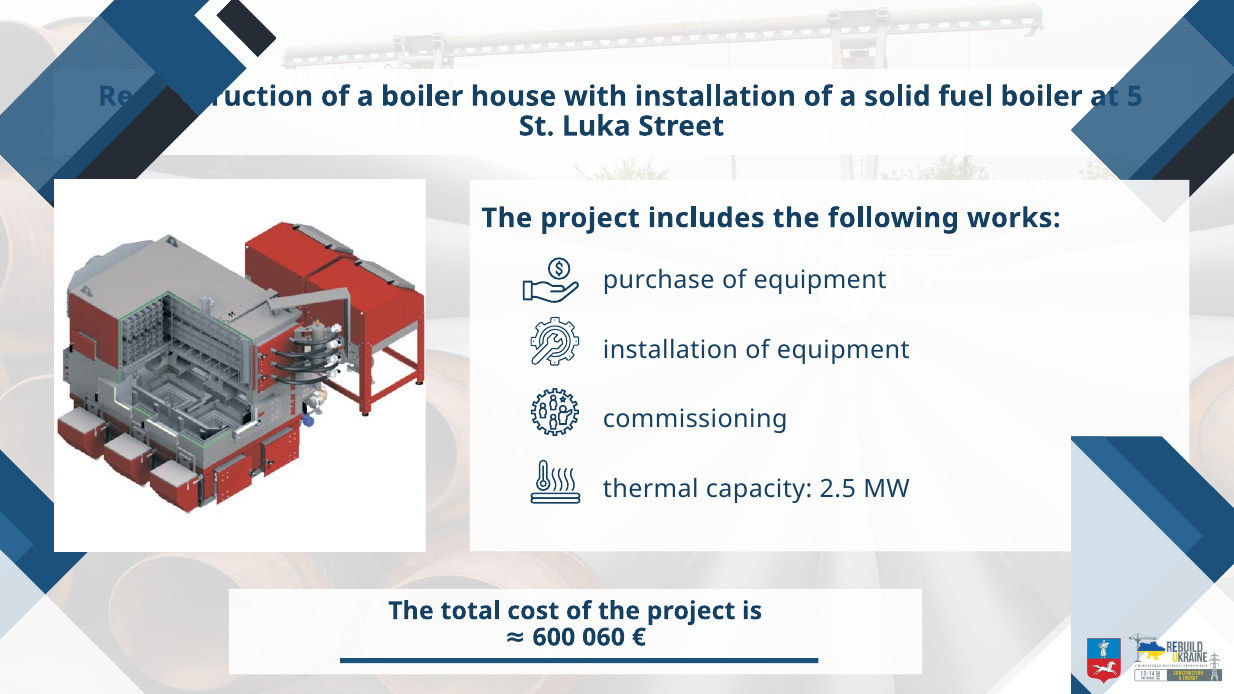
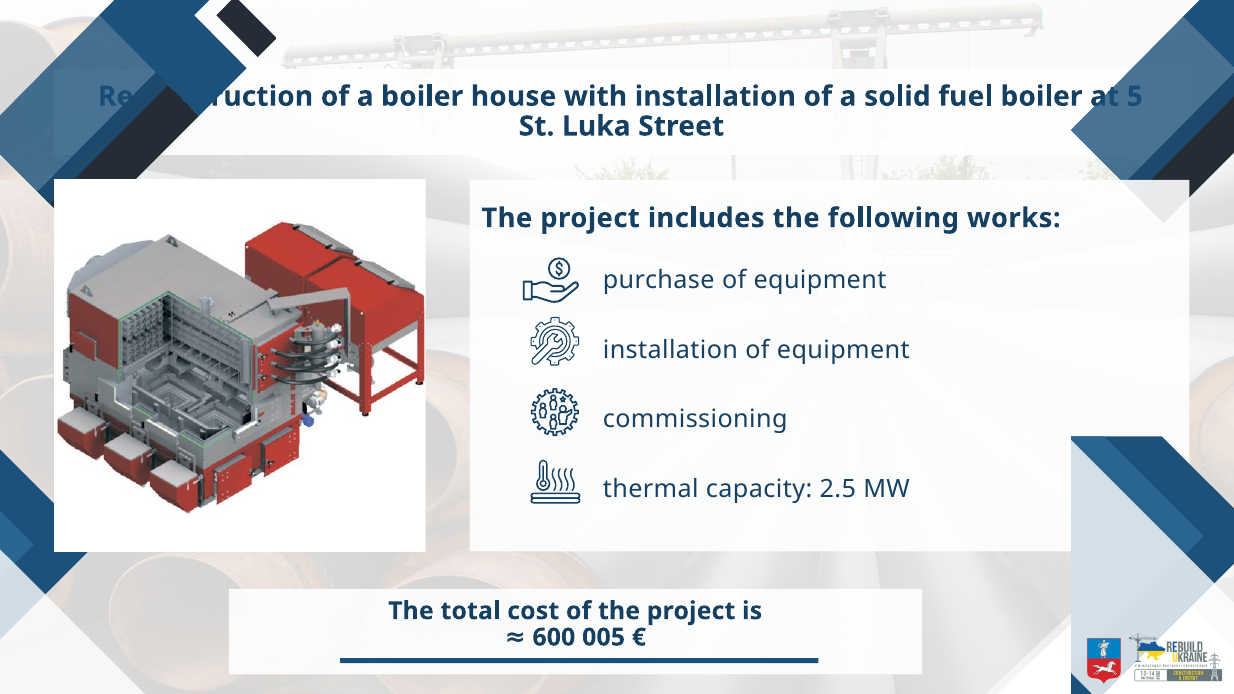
060: 060 -> 005 (604, 637)
